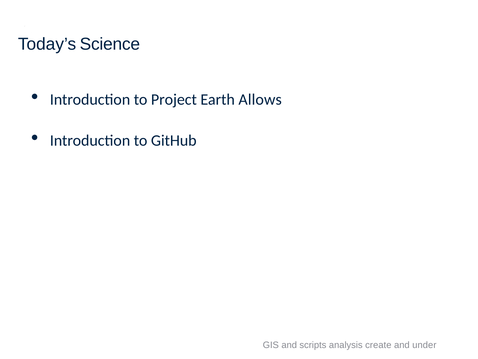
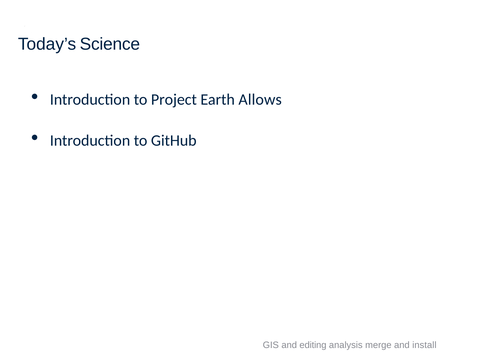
scripts: scripts -> editing (313, 345)
create: create -> merge (378, 345)
under: under -> install (424, 345)
